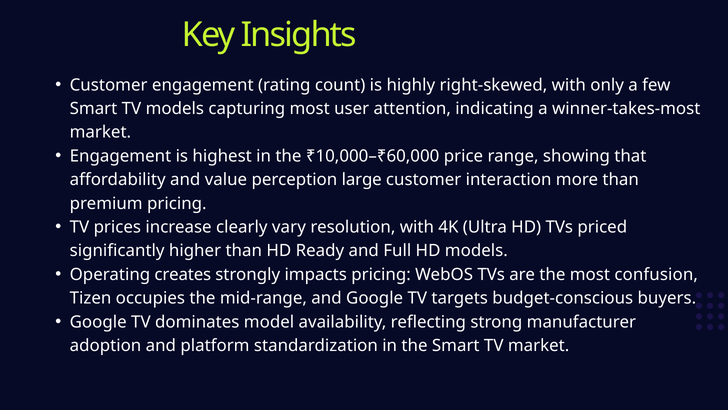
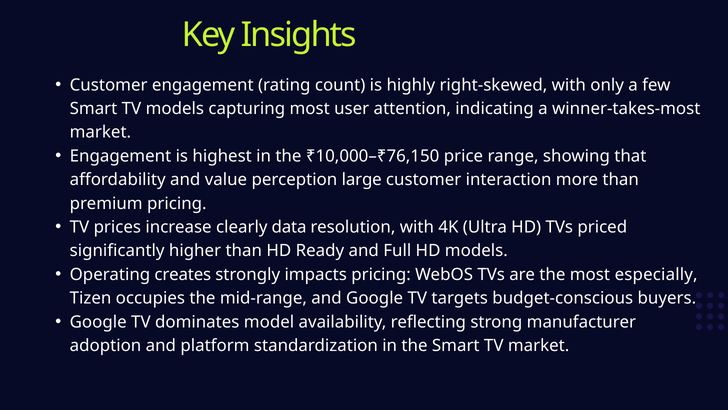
₹10,000–₹60,000: ₹10,000–₹60,000 -> ₹10,000–₹76,150 (373, 156)
vary: vary -> data (289, 227)
confusion: confusion -> especially (656, 274)
